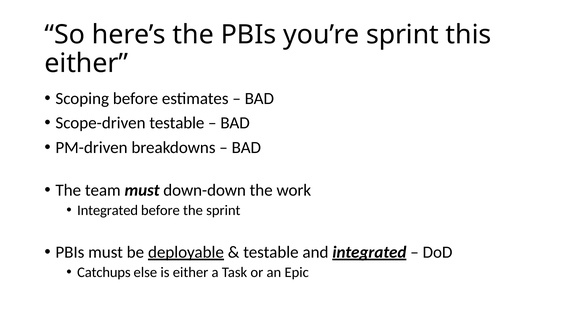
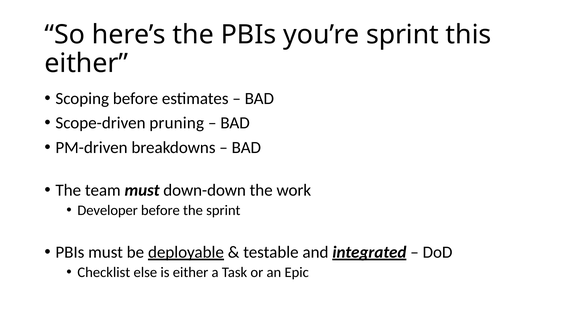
Scope-driven testable: testable -> pruning (177, 123)
Integrated: Integrated -> Developer (108, 211)
Catchups: Catchups -> Checklist (104, 273)
